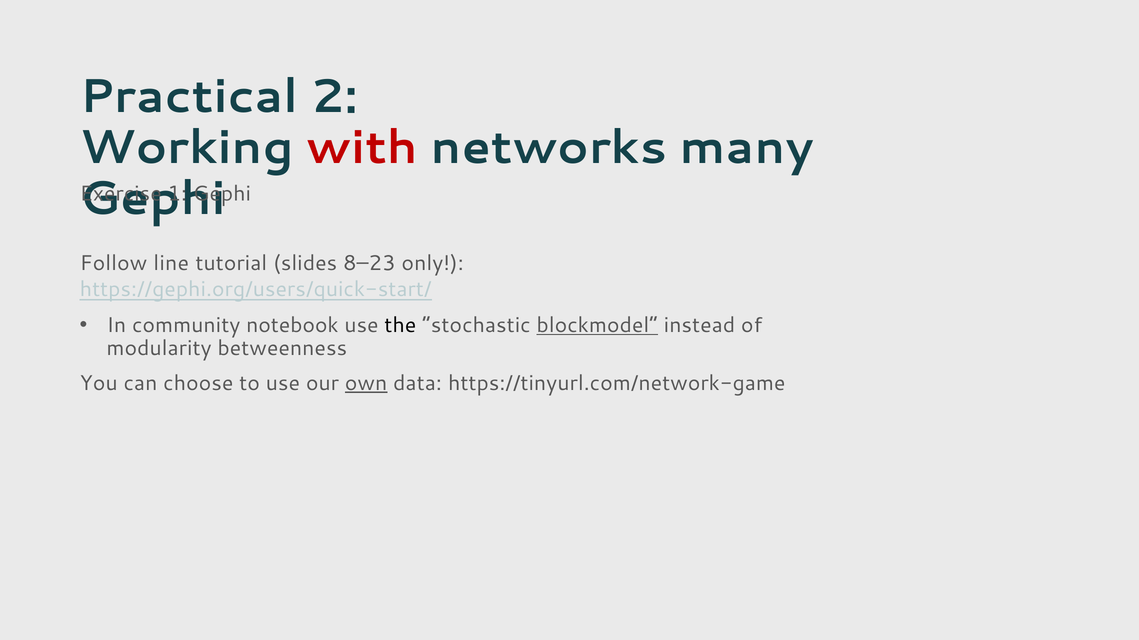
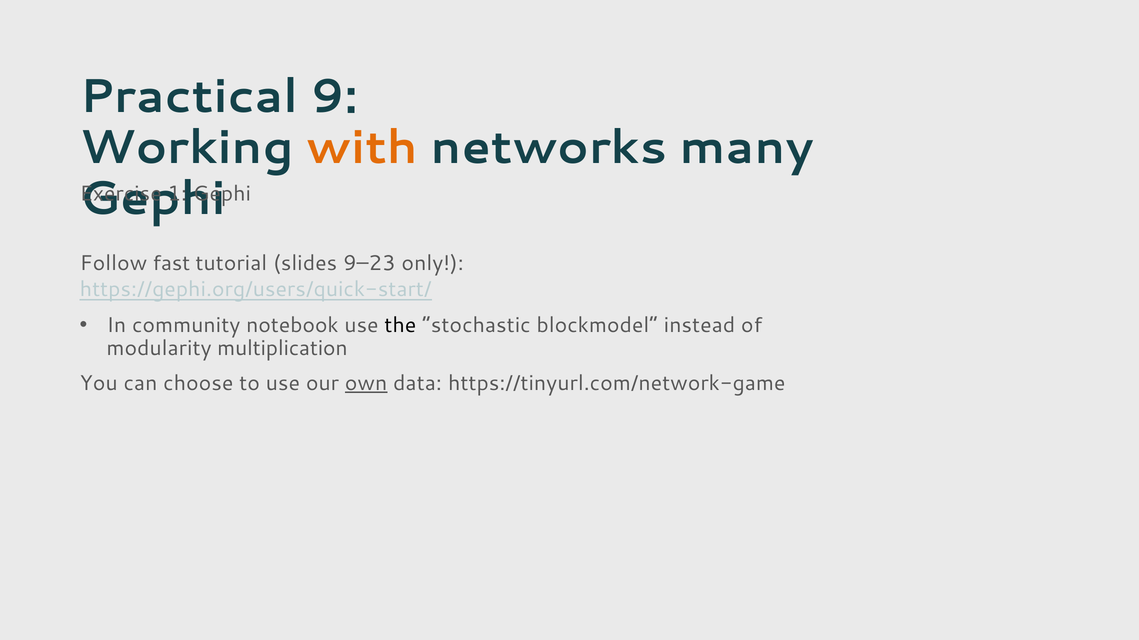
2: 2 -> 9 (335, 97)
with colour: red -> orange (362, 148)
line: line -> fast (171, 264)
8–23: 8–23 -> 9–23 (369, 264)
blockmodel underline: present -> none (597, 326)
betweenness: betweenness -> multiplication (282, 349)
